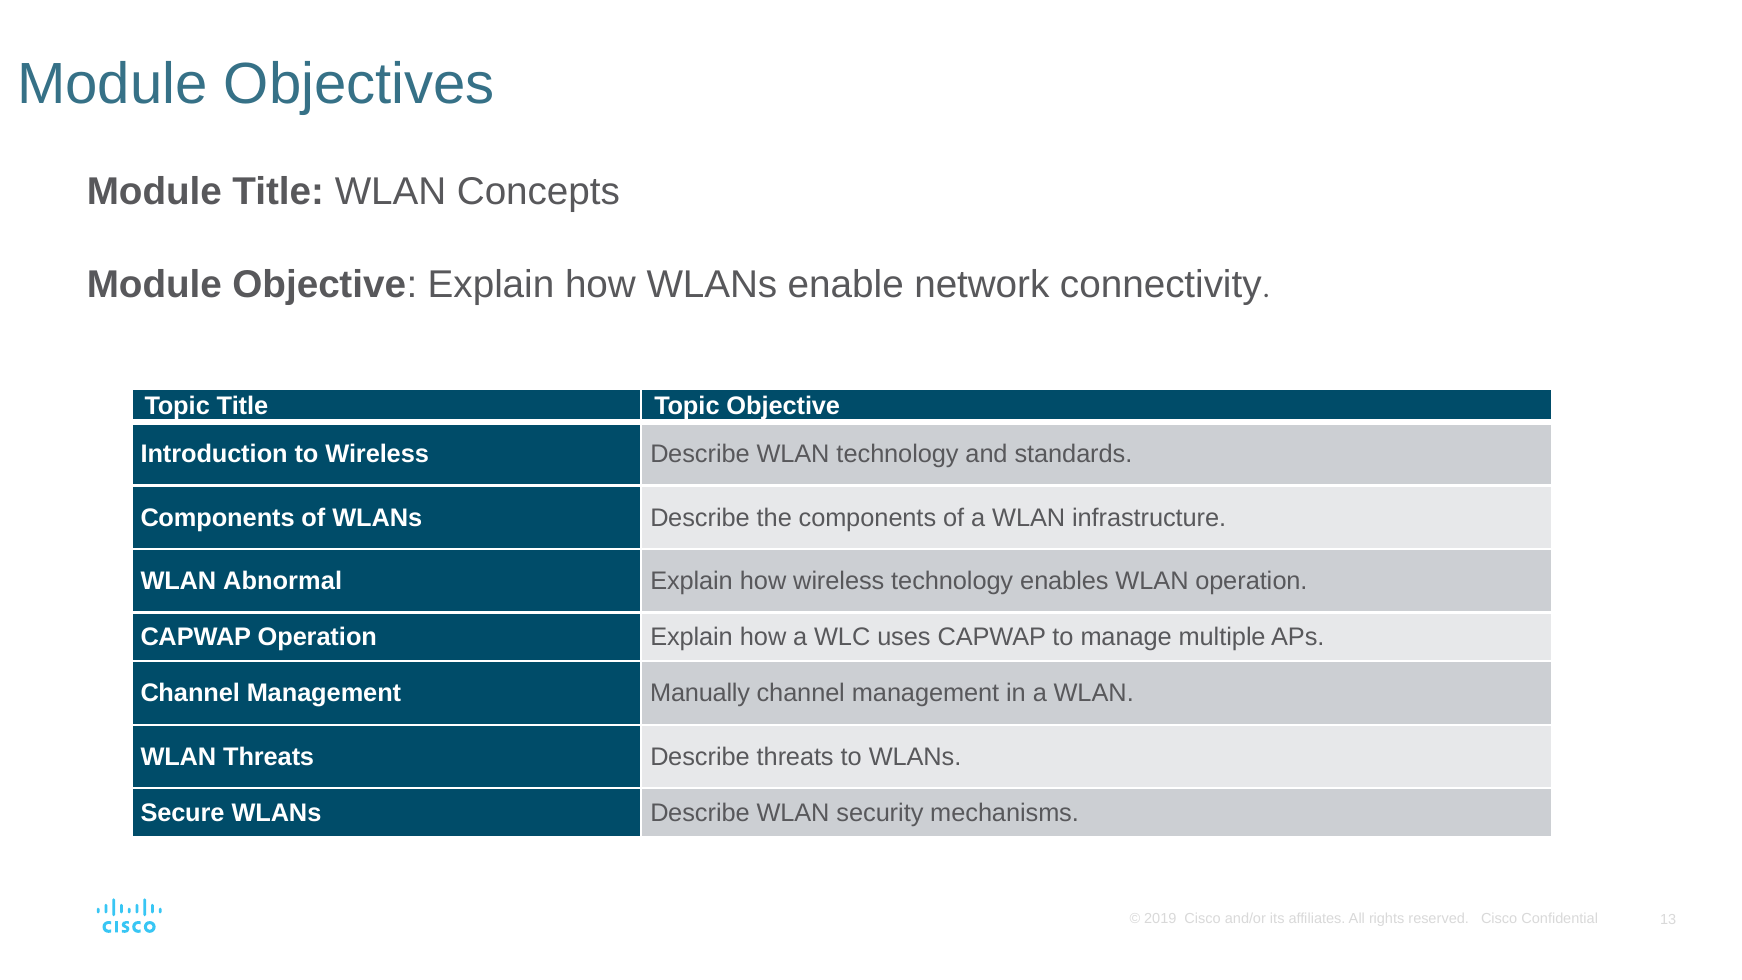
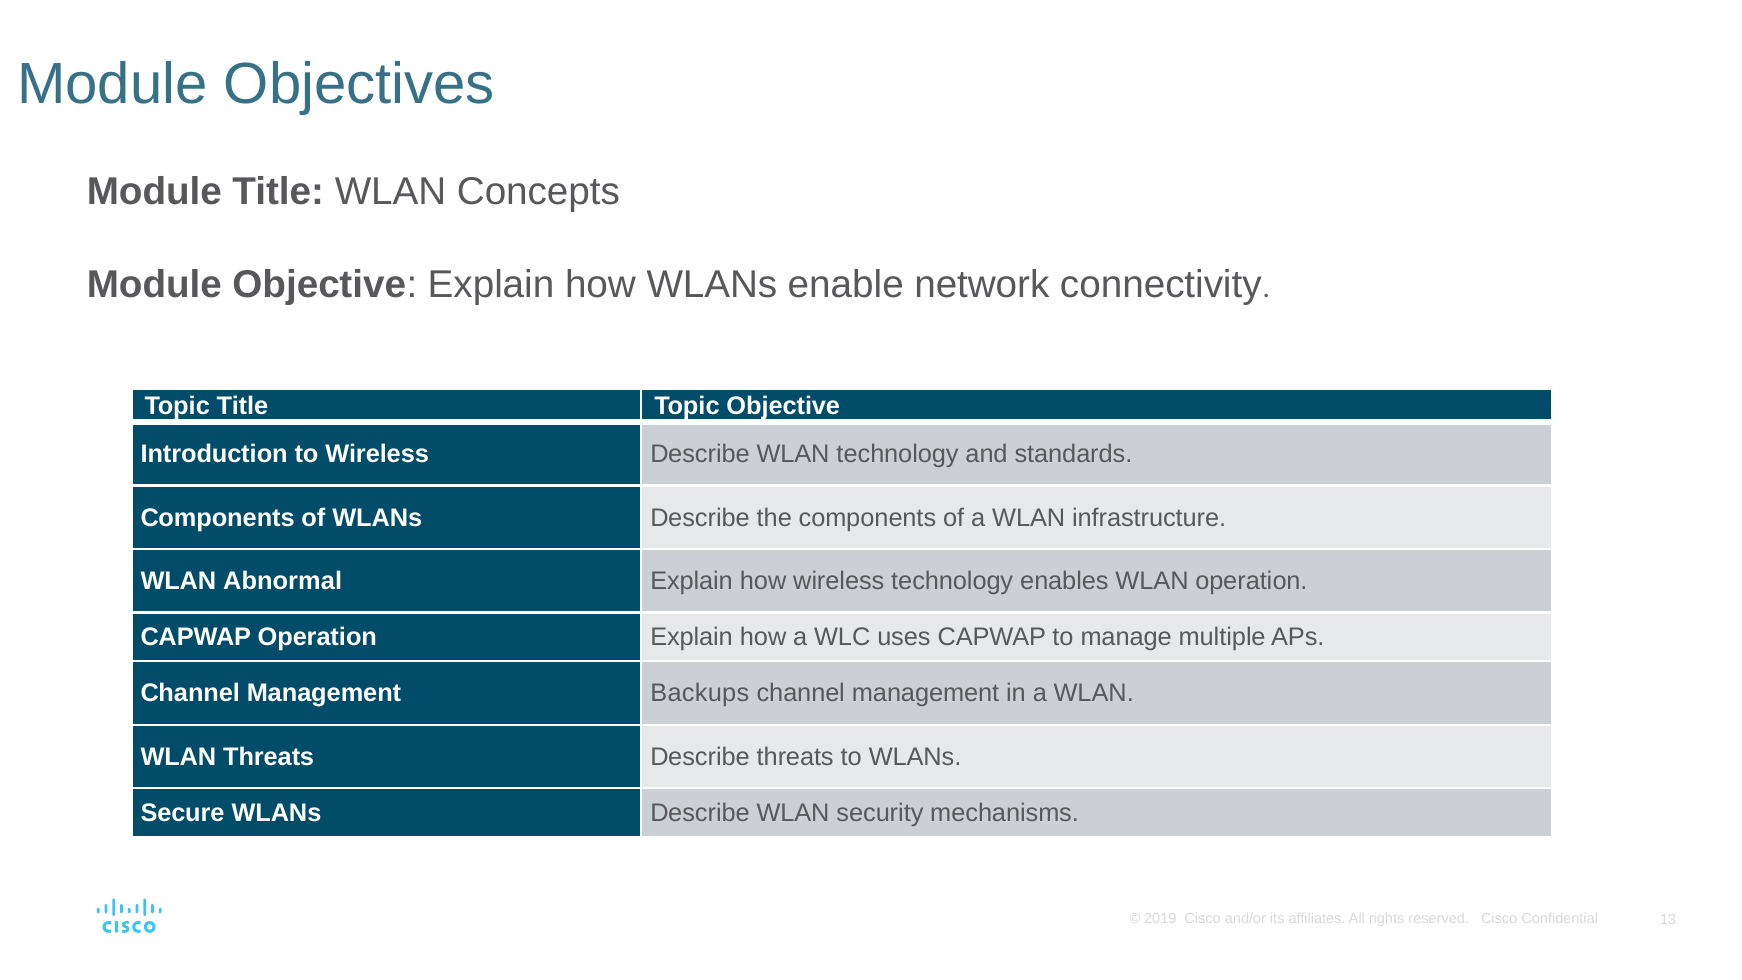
Manually: Manually -> Backups (700, 693)
